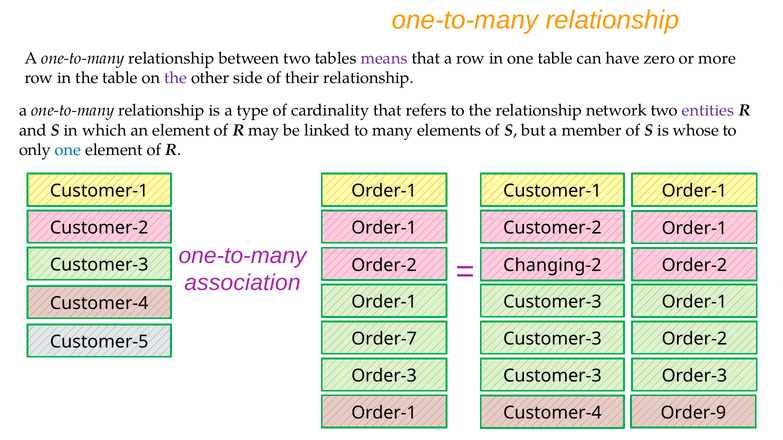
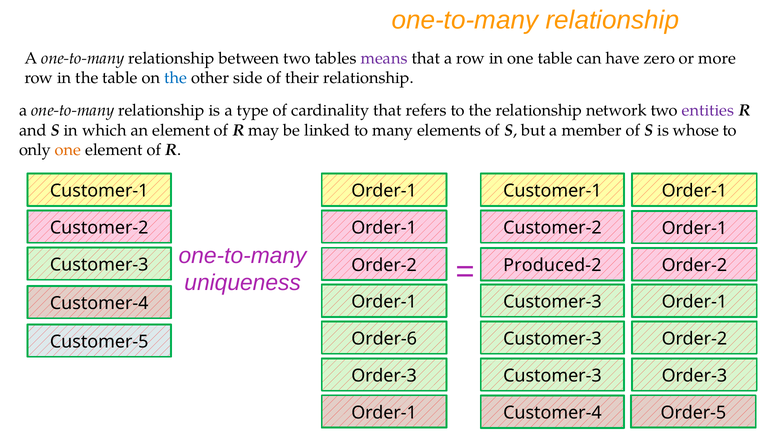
the colour: purple -> blue (176, 78)
one colour: blue -> orange (68, 150)
Changing-2: Changing-2 -> Produced-2 (552, 266)
association: association -> uniqueness (243, 283)
Order-7: Order-7 -> Order-6 (384, 339)
Order-9: Order-9 -> Order-5 (693, 413)
